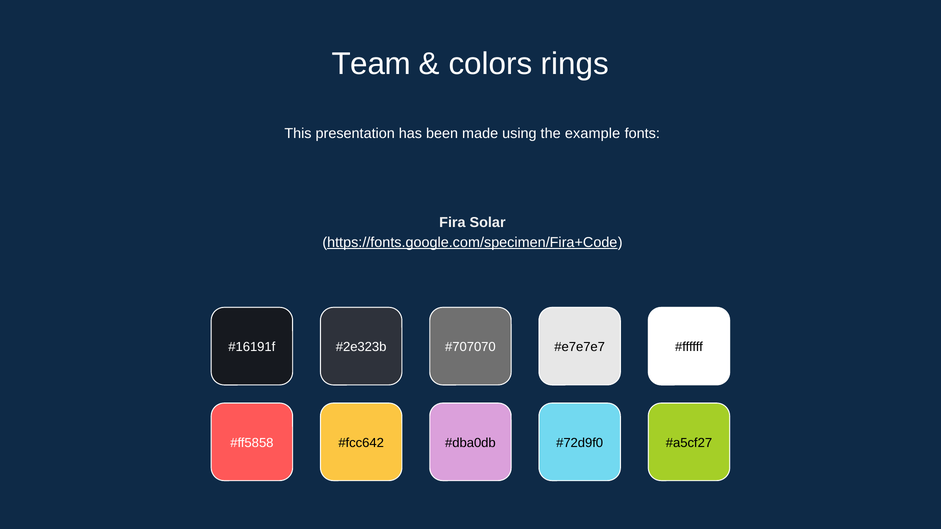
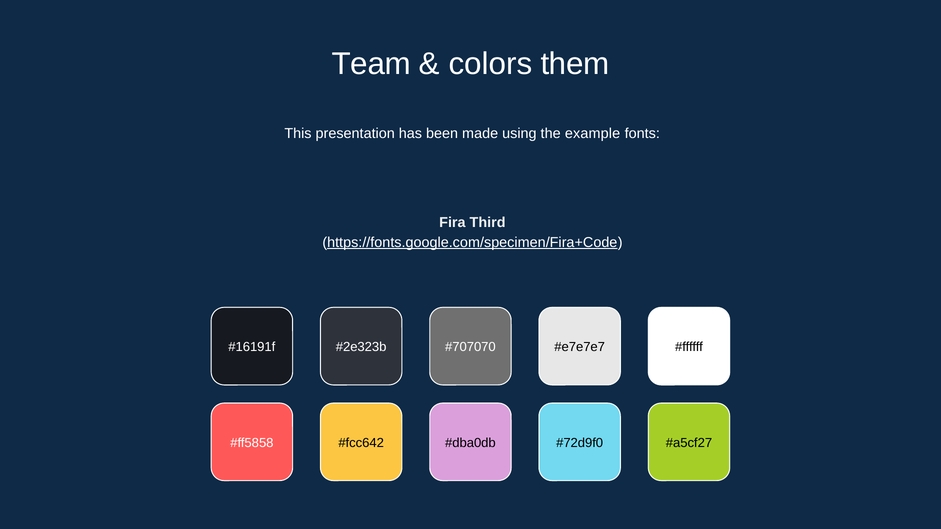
rings: rings -> them (575, 64)
Solar: Solar -> Third (488, 223)
